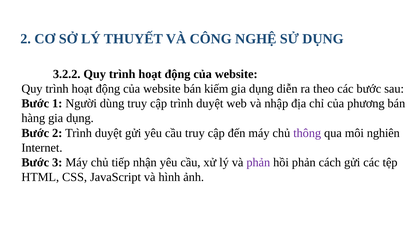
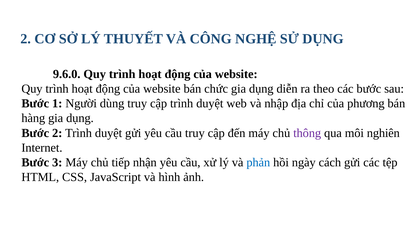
3.2.2: 3.2.2 -> 9.6.0 (67, 74)
kiếm: kiếm -> chức (216, 88)
phản colour: purple -> blue (258, 162)
hồi phản: phản -> ngày (304, 162)
